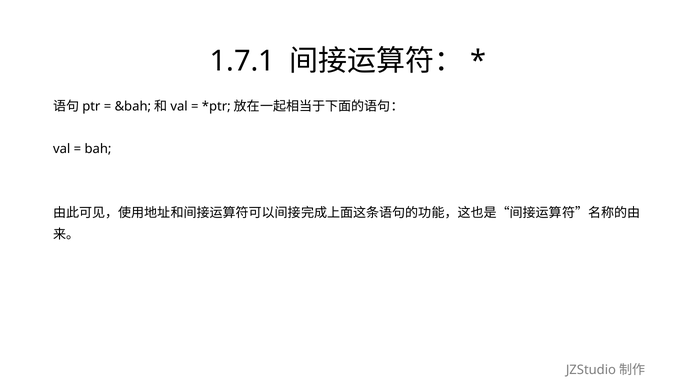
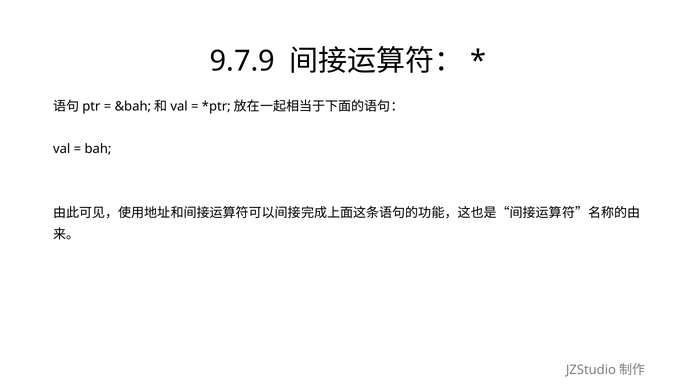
1.7.1: 1.7.1 -> 9.7.9 (242, 61)
